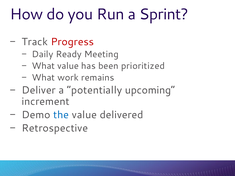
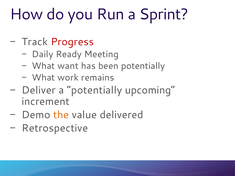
What value: value -> want (68, 66)
been prioritized: prioritized -> potentially (143, 66)
the colour: blue -> orange (61, 115)
